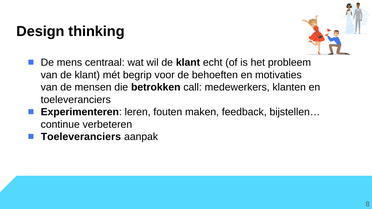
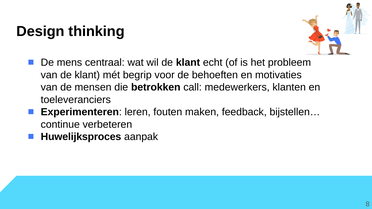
Toeleveranciers: Toeleveranciers -> Huwelijksproces (81, 137)
